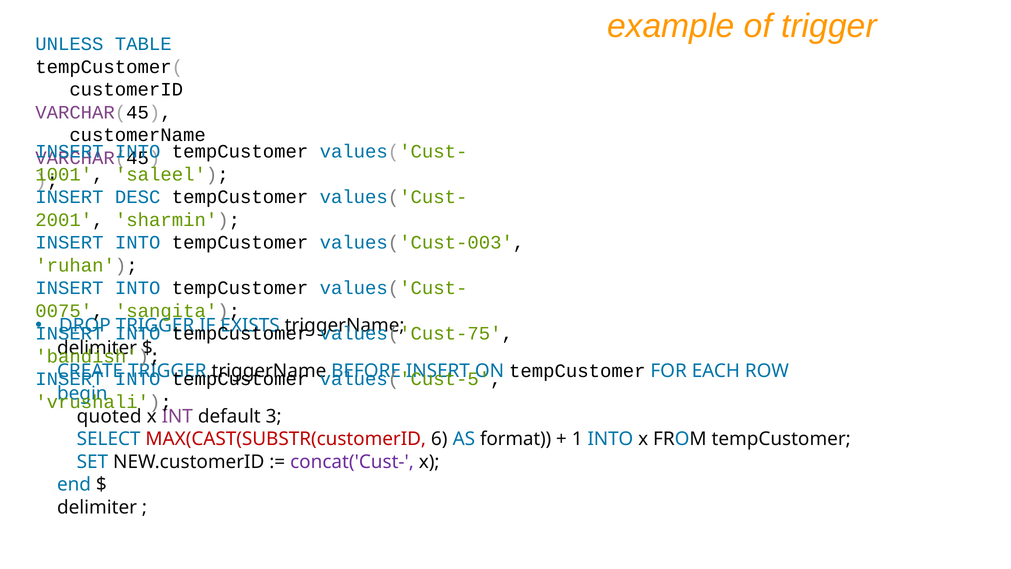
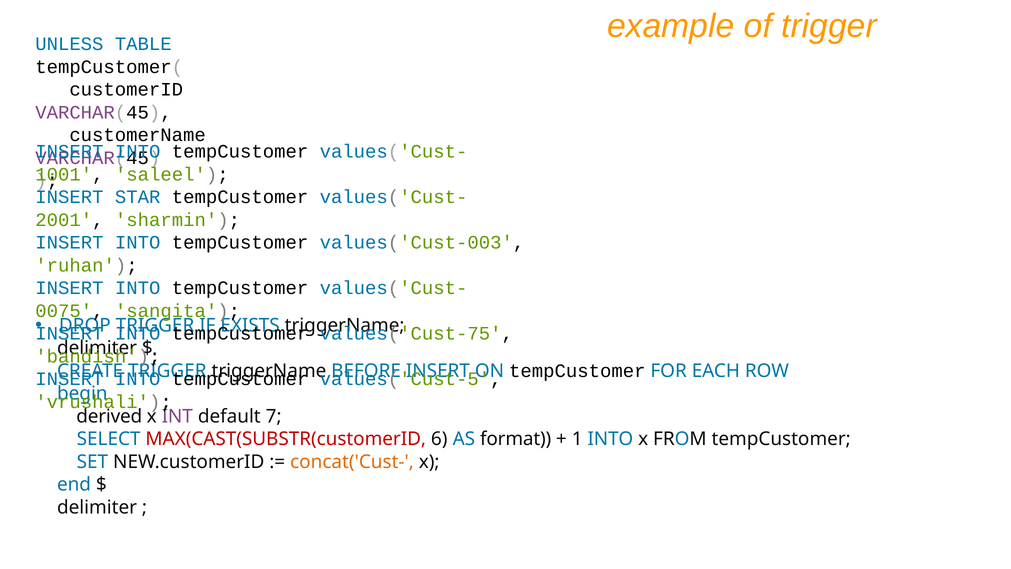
DESC: DESC -> STAR (138, 197)
quoted: quoted -> derived (109, 416)
3: 3 -> 7 (274, 416)
concat('Cust- colour: purple -> orange (352, 462)
